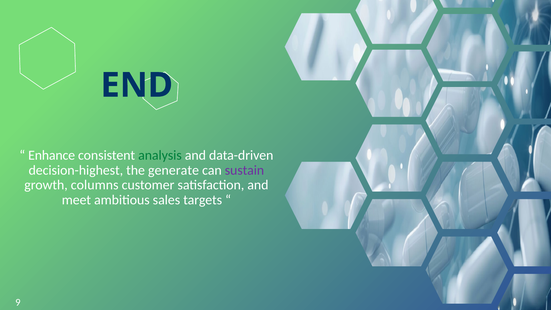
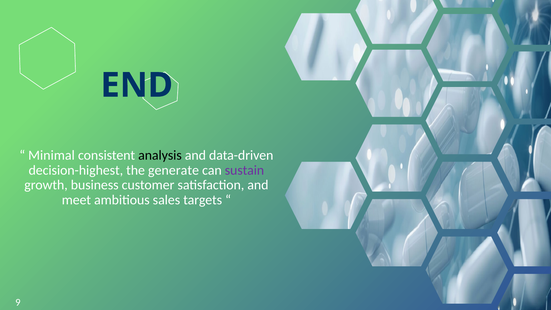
Enhance: Enhance -> Minimal (52, 155)
analysis colour: green -> black (160, 155)
columns: columns -> business (95, 185)
